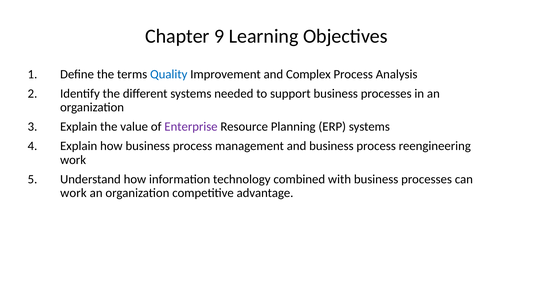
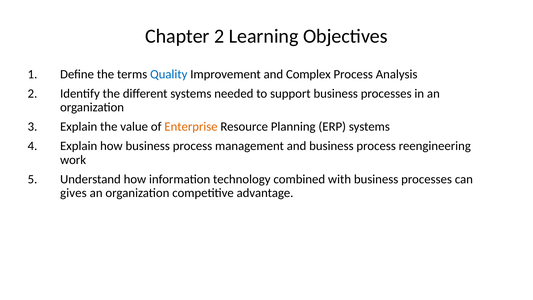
Chapter 9: 9 -> 2 (219, 36)
Enterprise colour: purple -> orange (191, 127)
work: work -> gives (73, 193)
